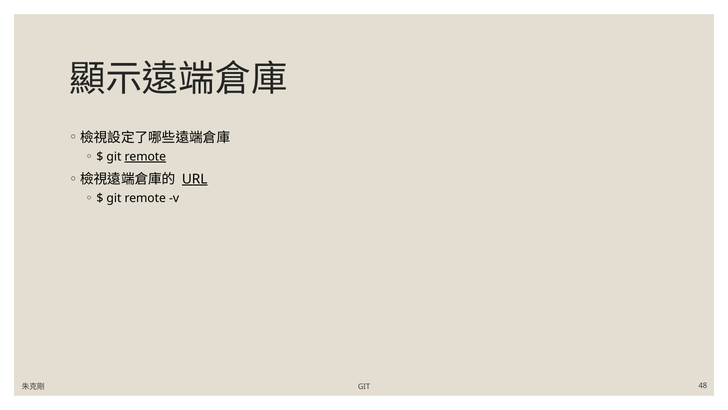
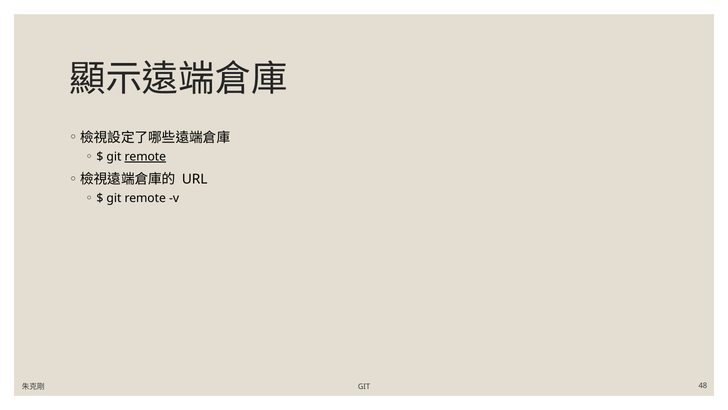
URL underline: present -> none (195, 179)
